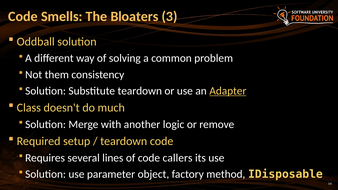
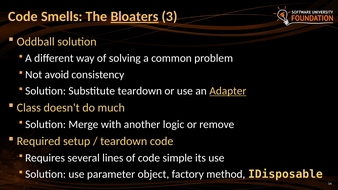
Bloaters underline: none -> present (134, 16)
them: them -> avoid (57, 75)
callers: callers -> simple (178, 158)
